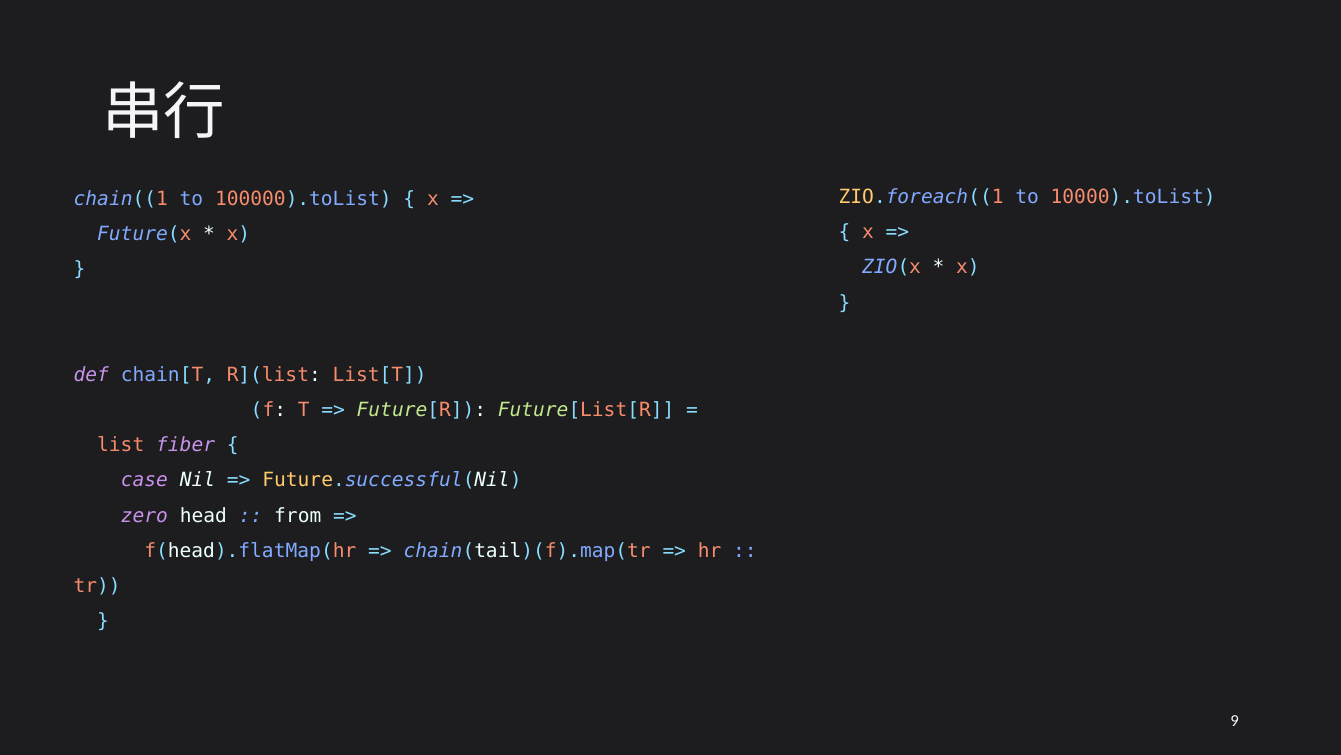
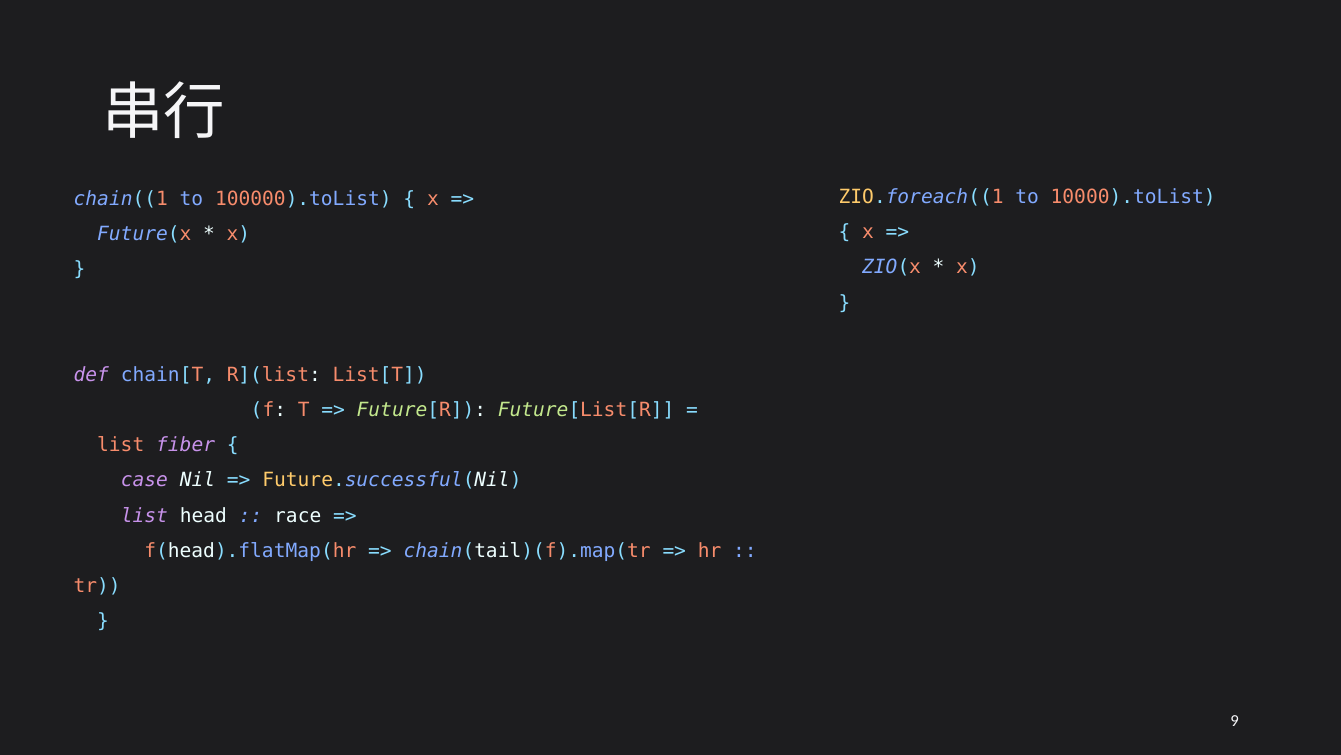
zero: zero -> list (144, 515)
from: from -> race (298, 515)
